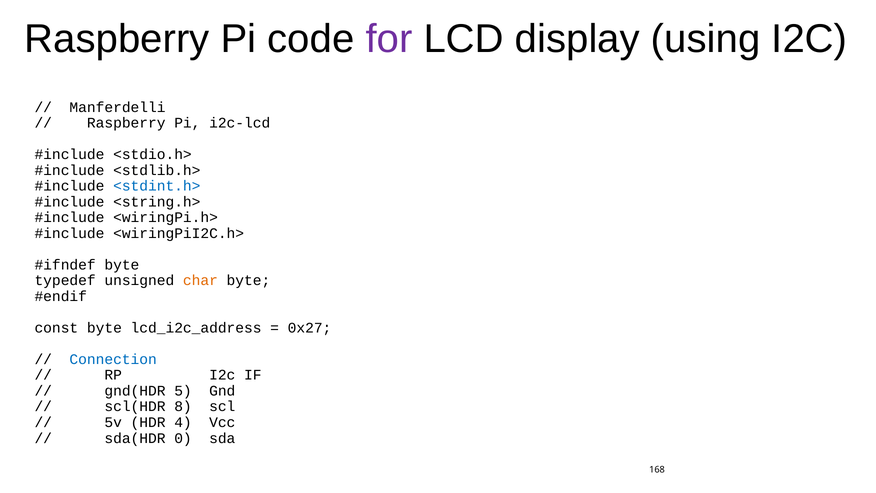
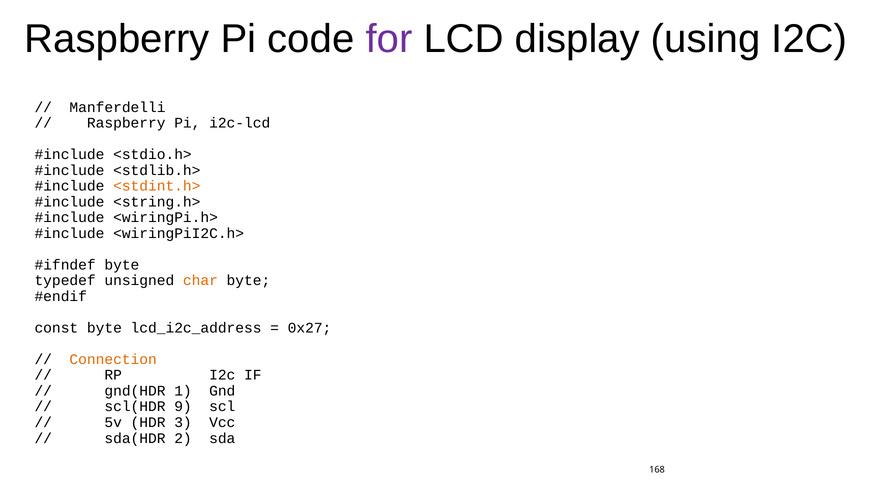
<stdint.h> colour: blue -> orange (157, 186)
Connection colour: blue -> orange (113, 359)
5: 5 -> 1 (183, 391)
8: 8 -> 9 (183, 406)
4: 4 -> 3 (183, 422)
0: 0 -> 2 (183, 438)
